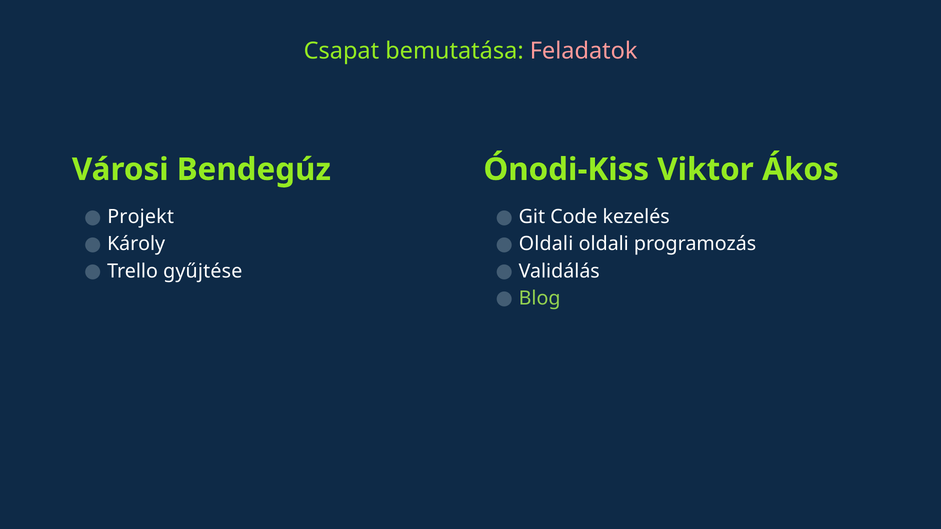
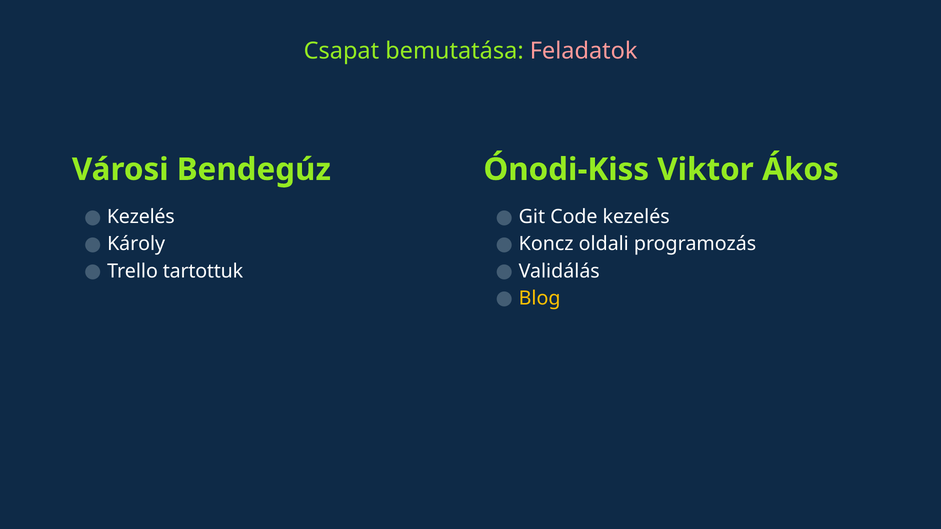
Projekt: Projekt -> Kezelés (141, 217)
Oldali: Oldali -> Koncz (546, 244)
gyűjtése: gyűjtése -> tartottuk (203, 271)
Blog colour: light green -> yellow (540, 298)
